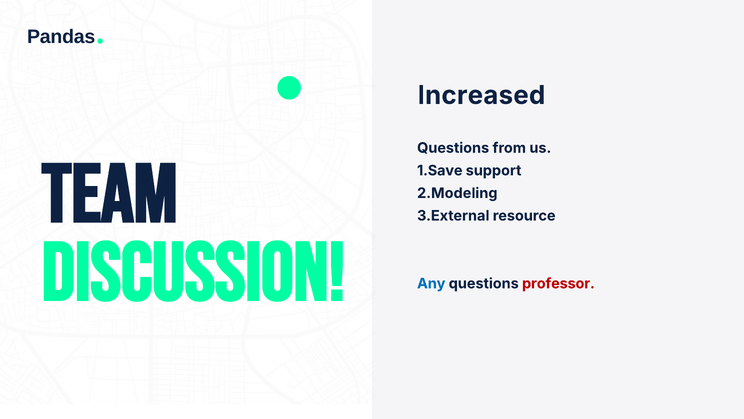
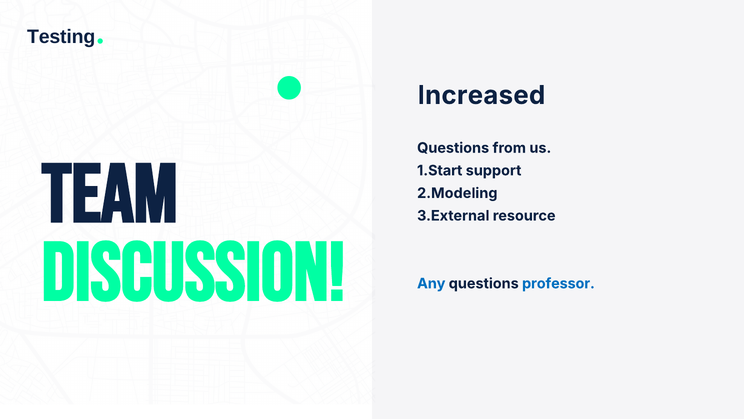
Pandas: Pandas -> Testing (61, 37)
1.Save: 1.Save -> 1.Start (440, 170)
professor colour: red -> blue (558, 283)
